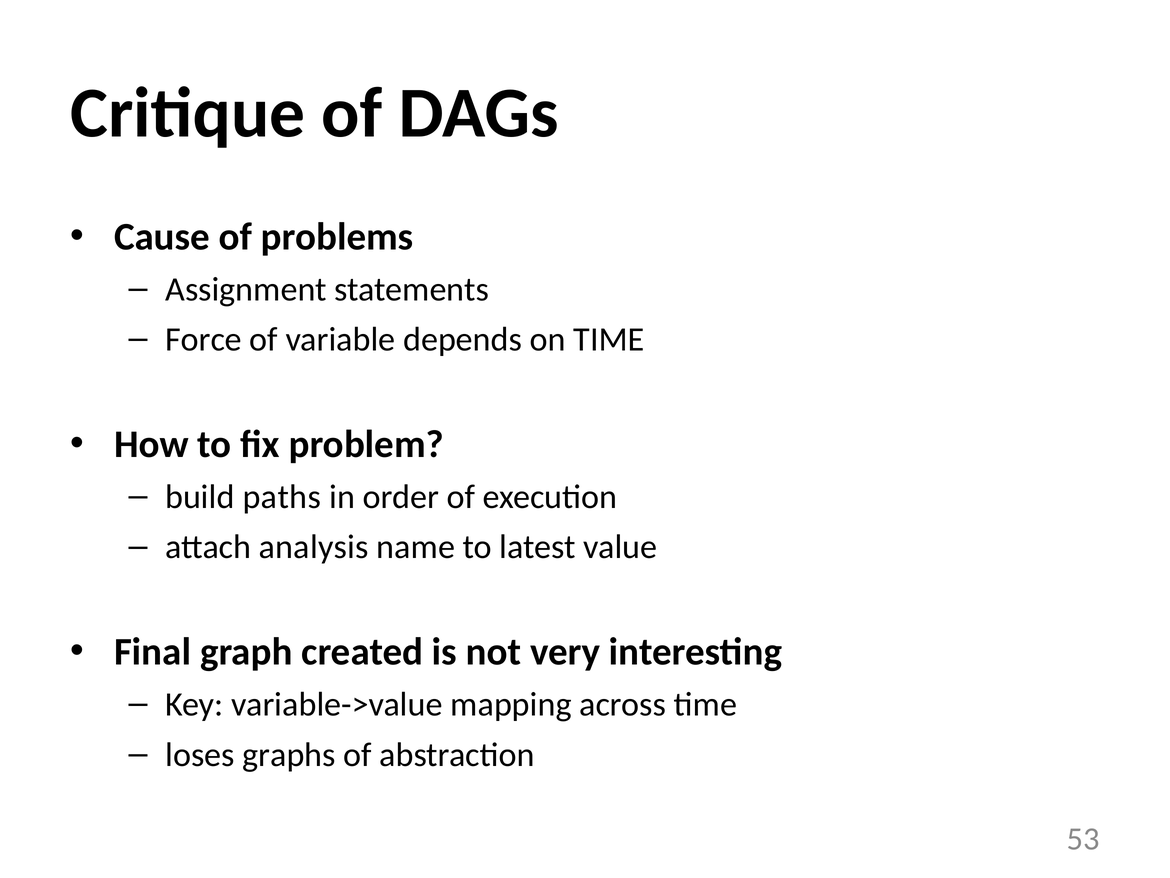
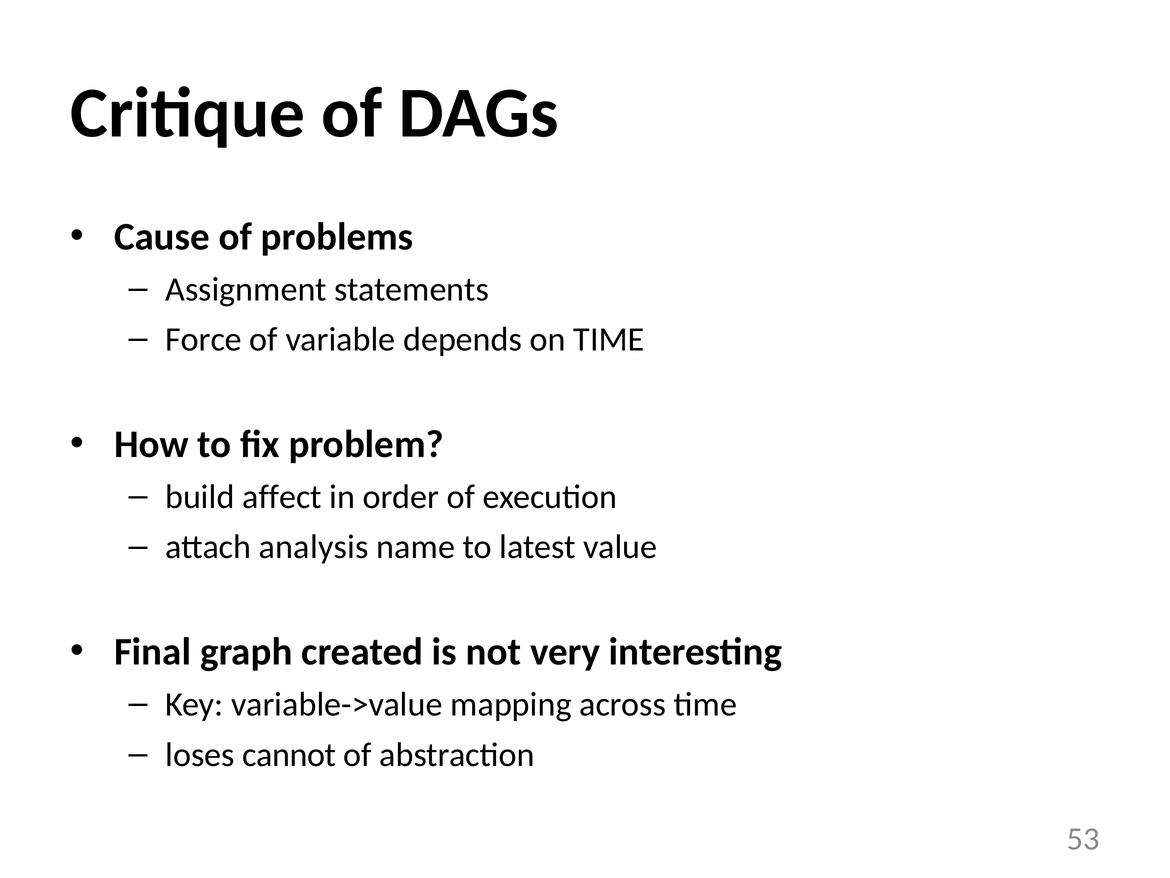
paths: paths -> affect (282, 497)
graphs: graphs -> cannot (289, 754)
